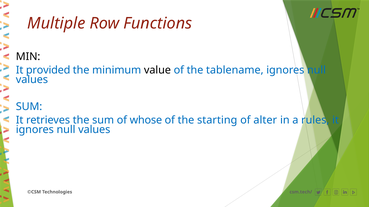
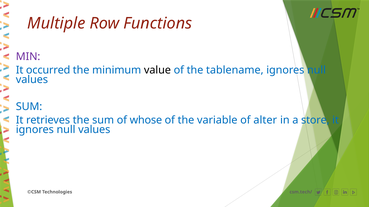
MIN colour: black -> purple (28, 57)
provided: provided -> occurred (48, 70)
starting: starting -> variable (217, 120)
rules: rules -> store (315, 120)
